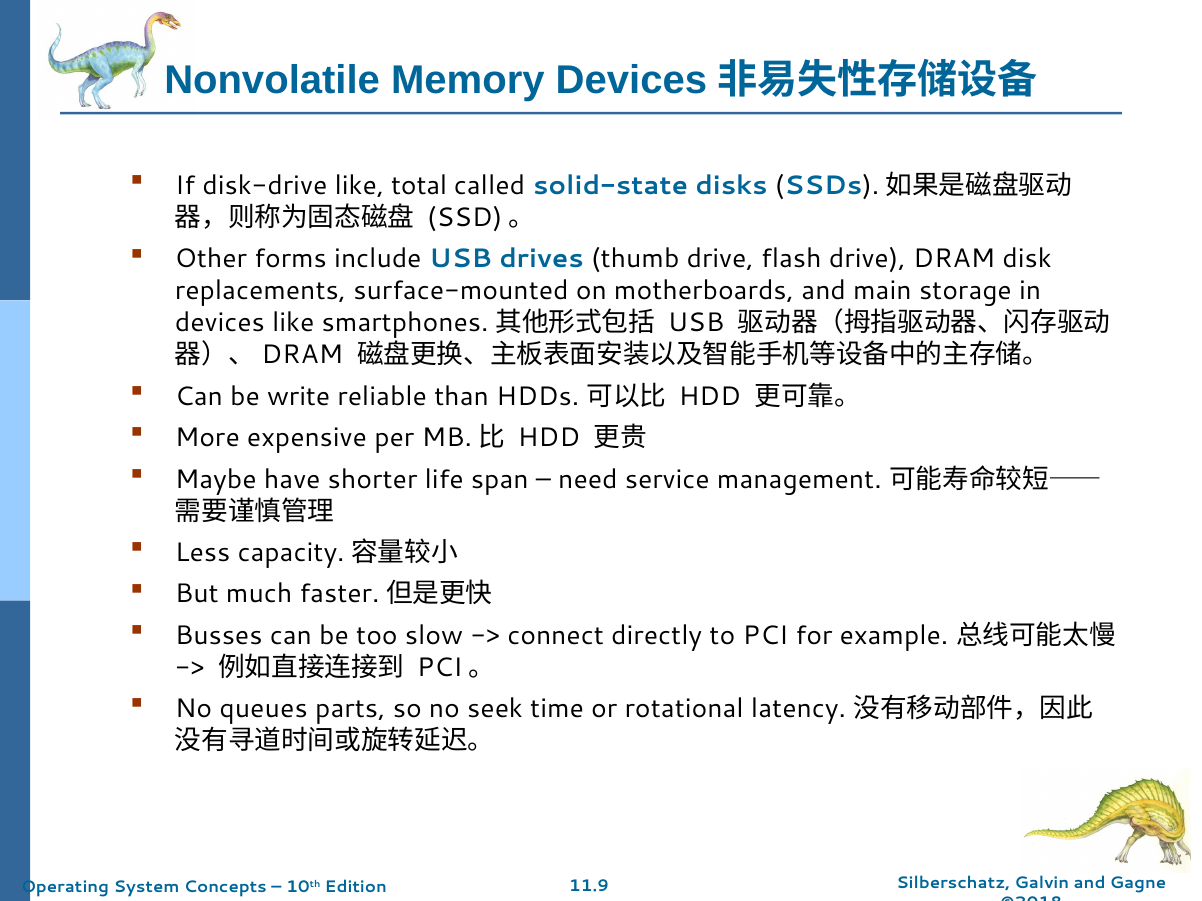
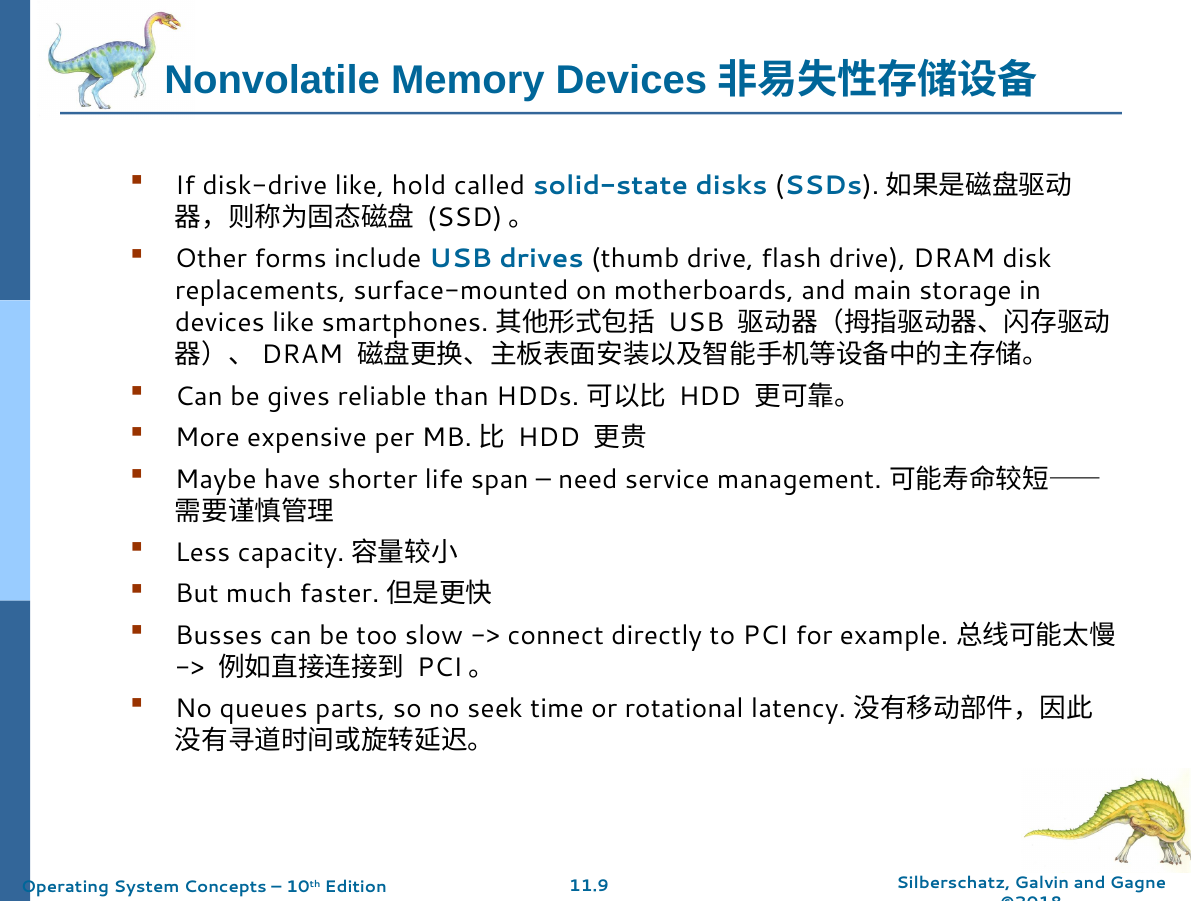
total: total -> hold (419, 186)
write: write -> gives (299, 397)
